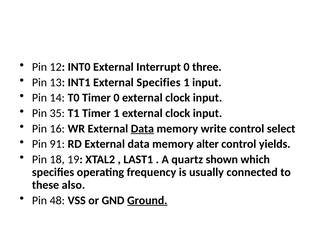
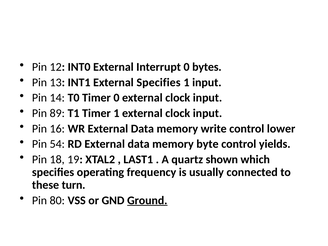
three: three -> bytes (207, 67)
35: 35 -> 89 (57, 113)
Data underline: present -> none (142, 129)
select: select -> lower (281, 129)
91: 91 -> 54 (57, 144)
alter: alter -> byte (207, 144)
also: also -> turn (74, 185)
48: 48 -> 80 (57, 200)
